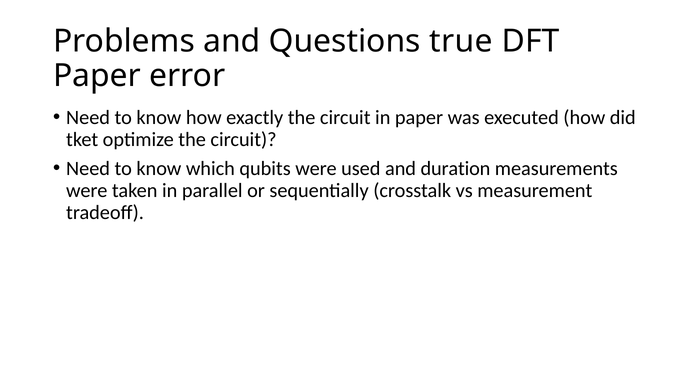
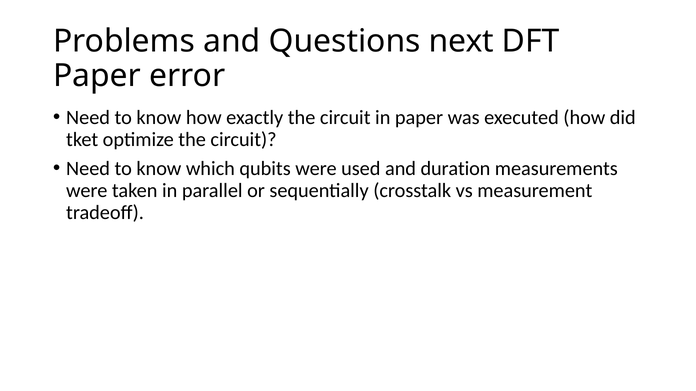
true: true -> next (461, 41)
